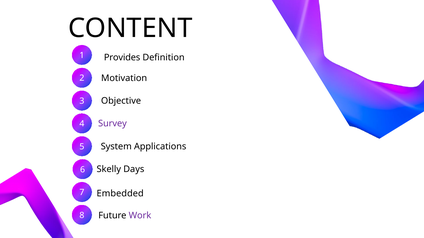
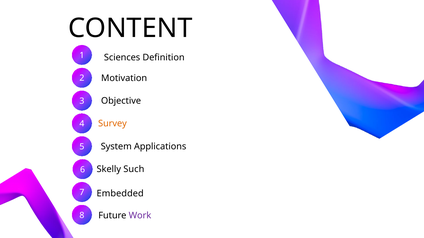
Provides: Provides -> Sciences (122, 58)
Survey colour: purple -> orange (112, 124)
Days: Days -> Such (134, 169)
